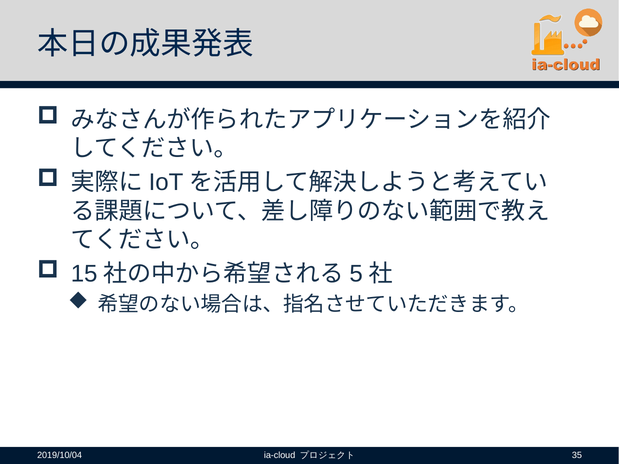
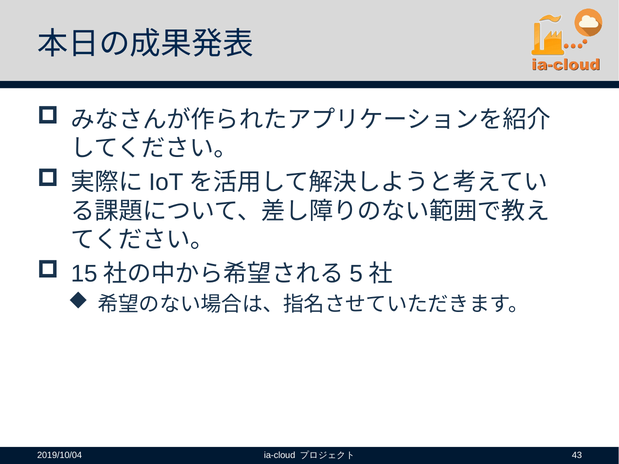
35: 35 -> 43 (577, 456)
